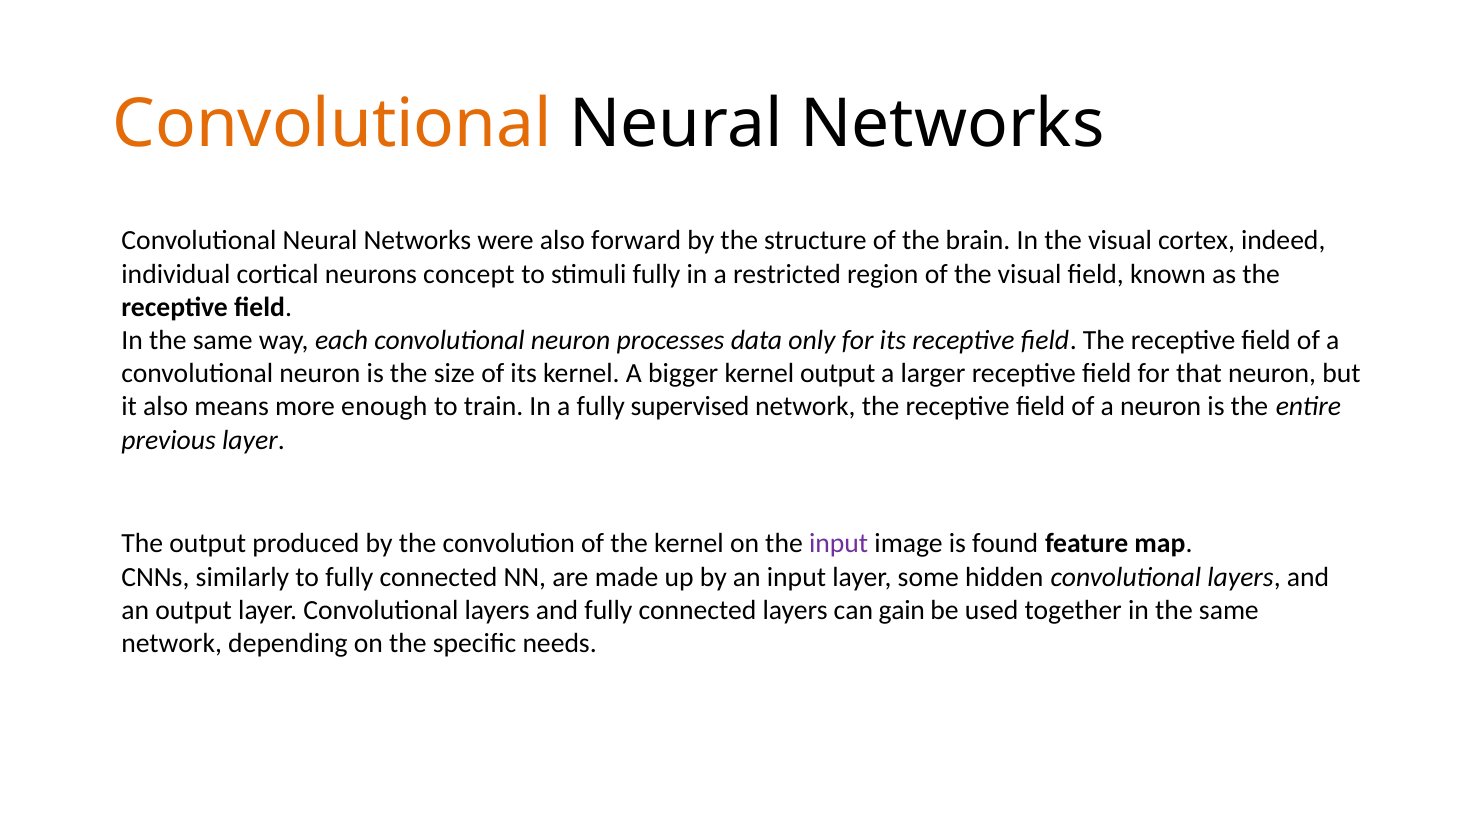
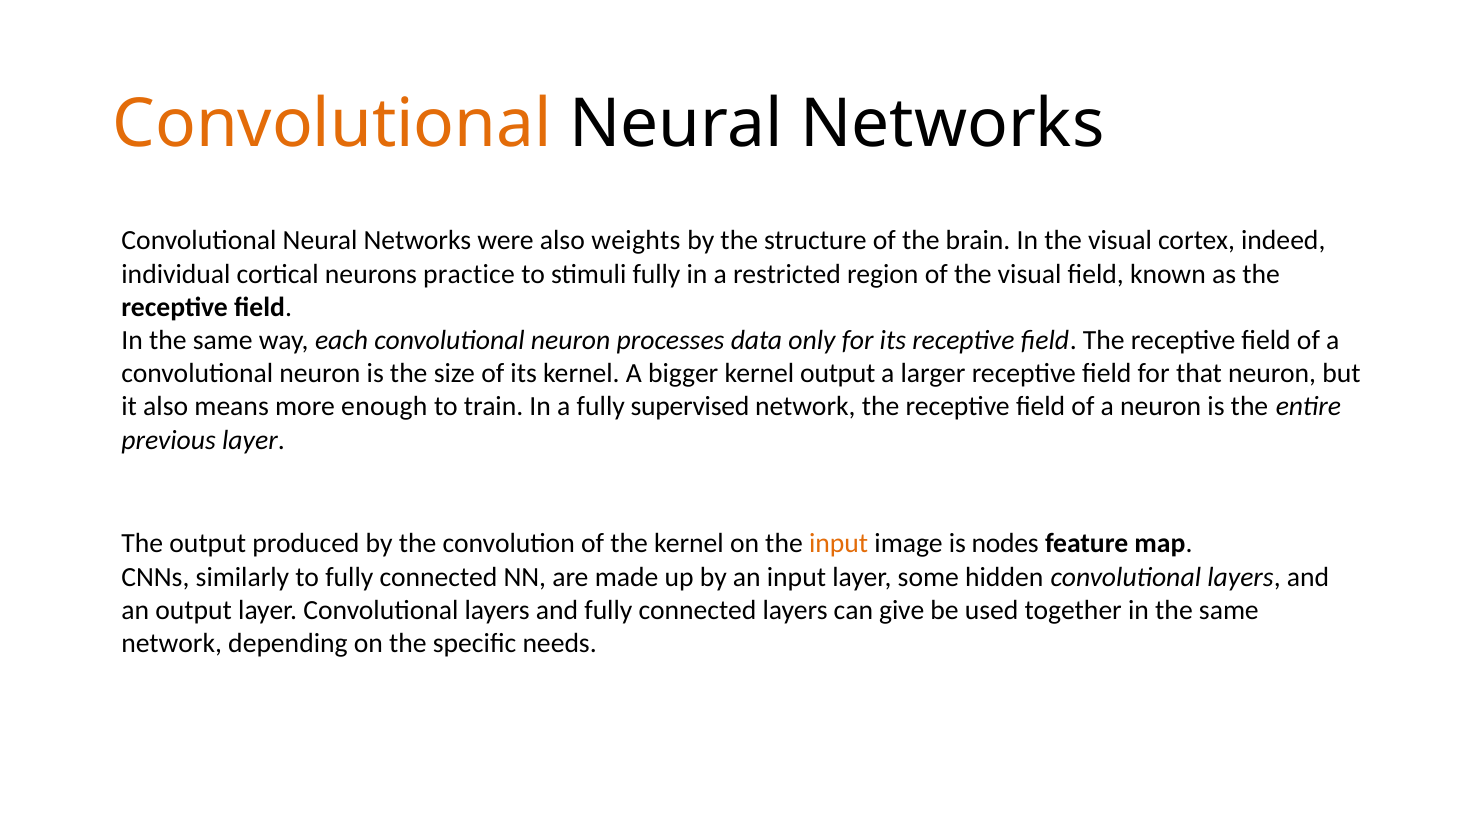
forward: forward -> weights (636, 241)
concept: concept -> practice (469, 274)
input colour: purple -> orange (839, 544)
found: found -> nodes (1005, 544)
gain: gain -> give (902, 610)
